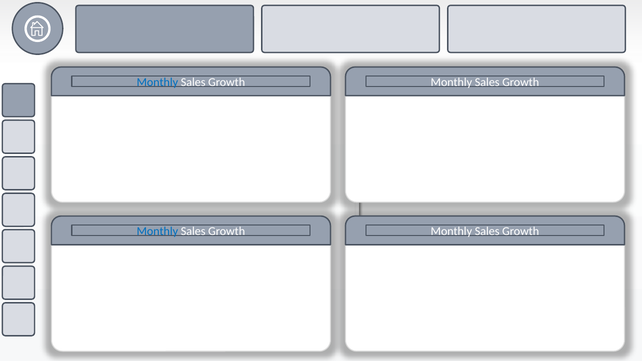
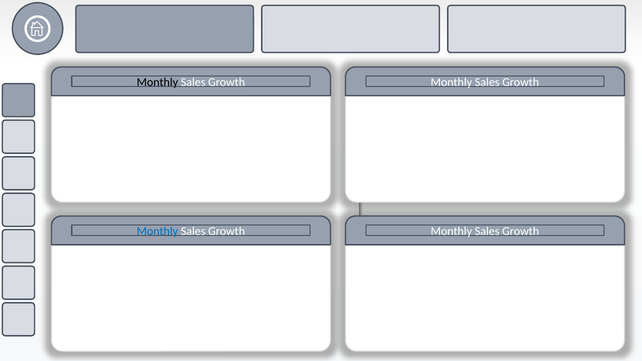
Monthly colour: blue -> black (157, 82)
